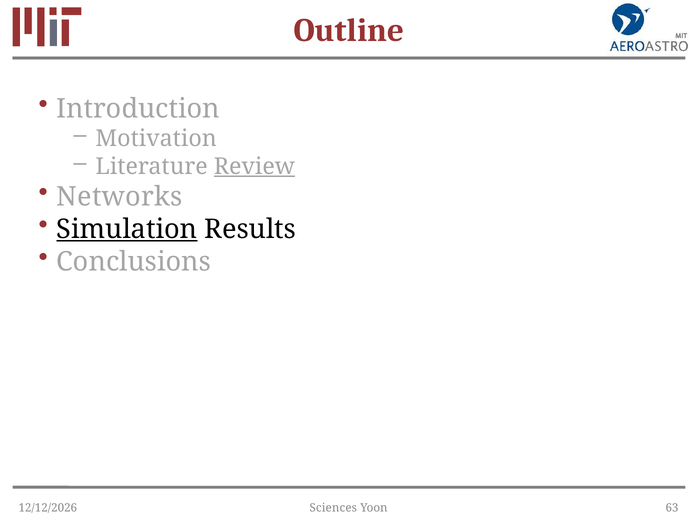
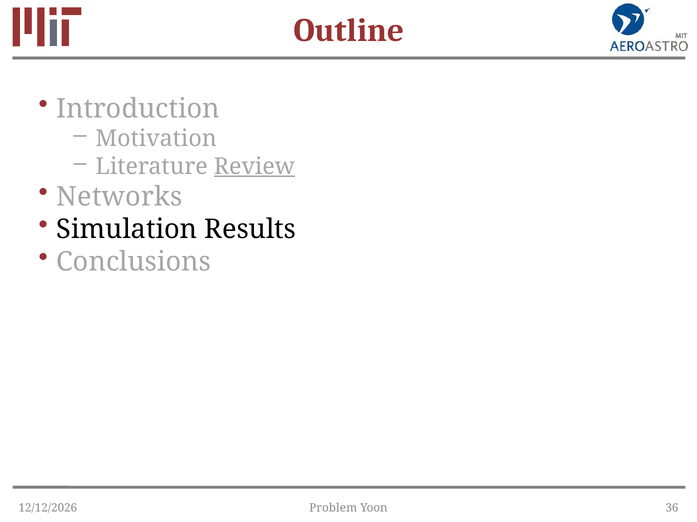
Simulation underline: present -> none (127, 230)
Sciences: Sciences -> Problem (333, 509)
63: 63 -> 36 (672, 509)
